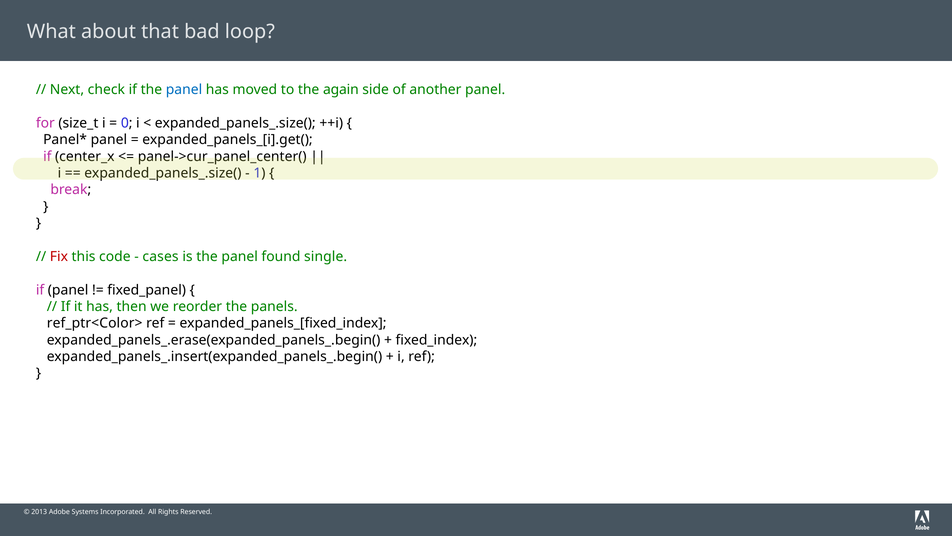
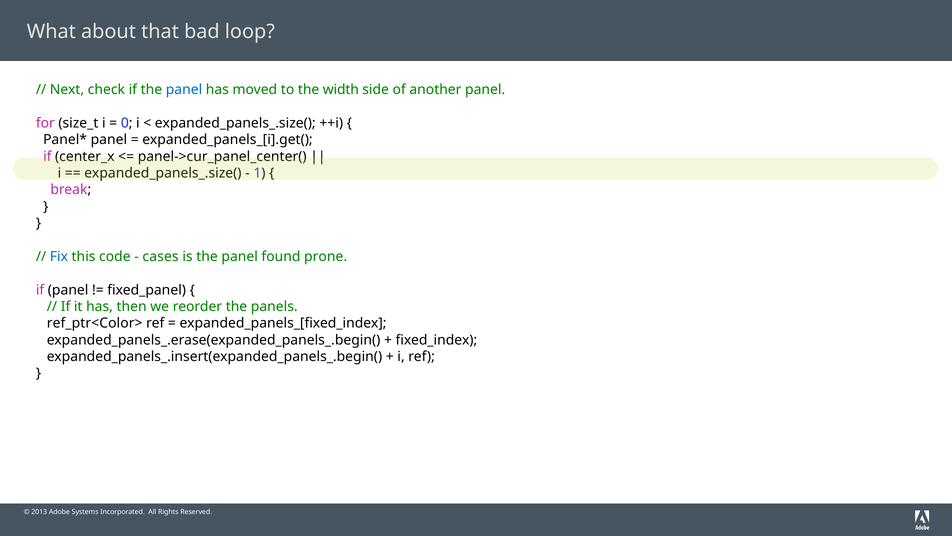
again: again -> width (341, 90)
Fix colour: red -> blue (59, 257)
single: single -> prone (326, 257)
